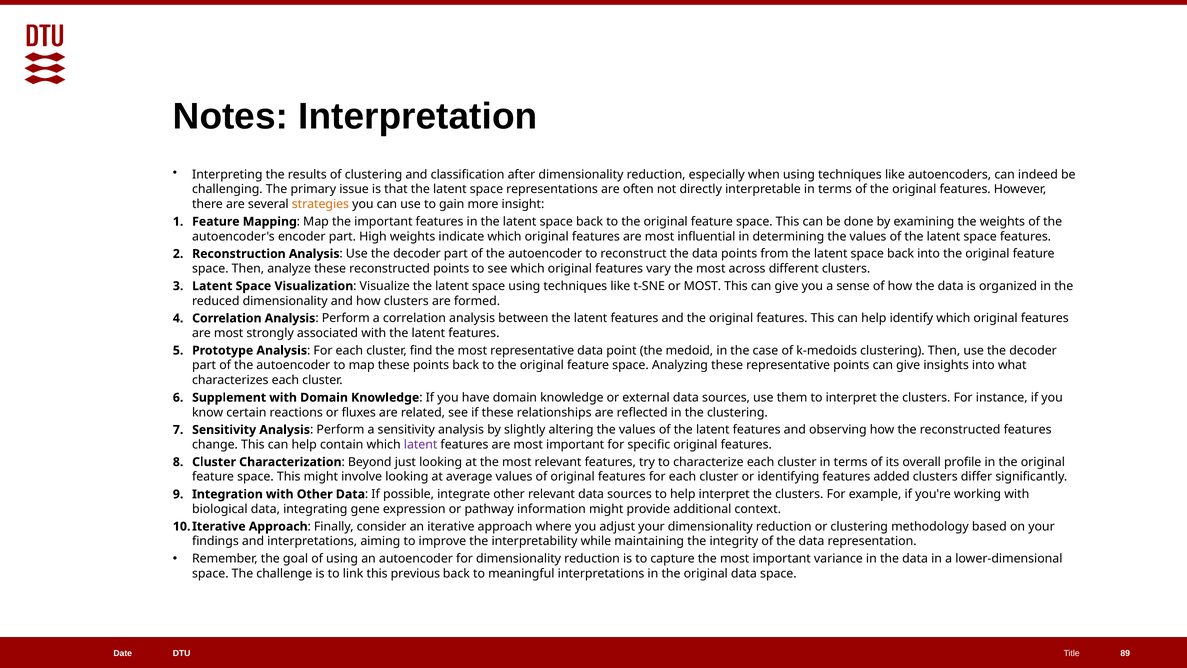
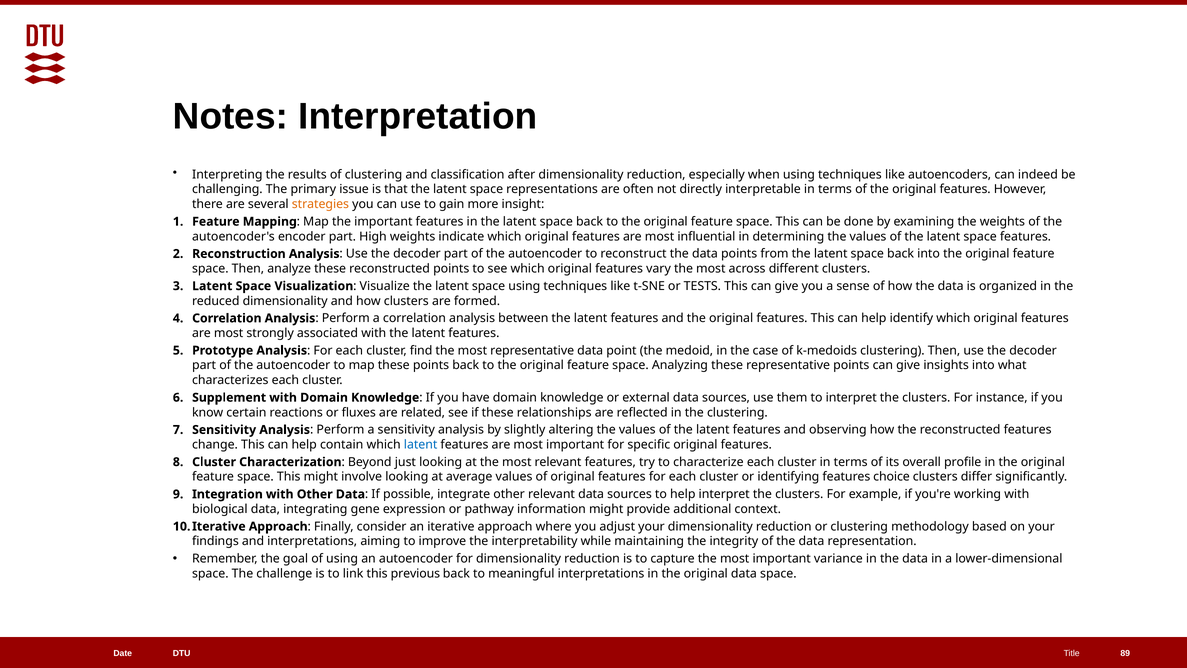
or MOST: MOST -> TESTS (702, 286)
latent colour: purple -> blue (421, 445)
added: added -> choice (892, 477)
